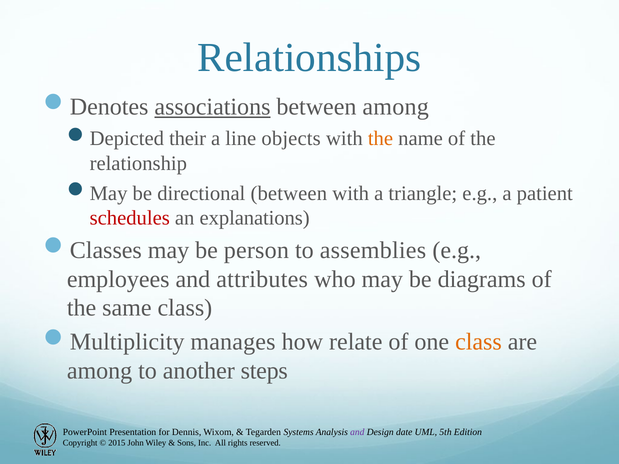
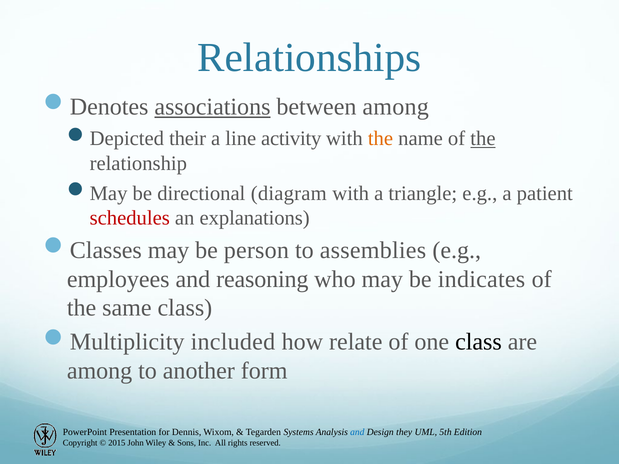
objects: objects -> activity (291, 139)
the underline: none -> present (483, 139)
directional between: between -> diagram (289, 193)
attributes: attributes -> reasoning (262, 279)
diagrams: diagrams -> indicates (482, 279)
manages: manages -> included (233, 342)
class colour: orange -> black (478, 342)
steps: steps -> form (264, 371)
and colour: purple -> blue (357, 432)
date: date -> they (404, 432)
